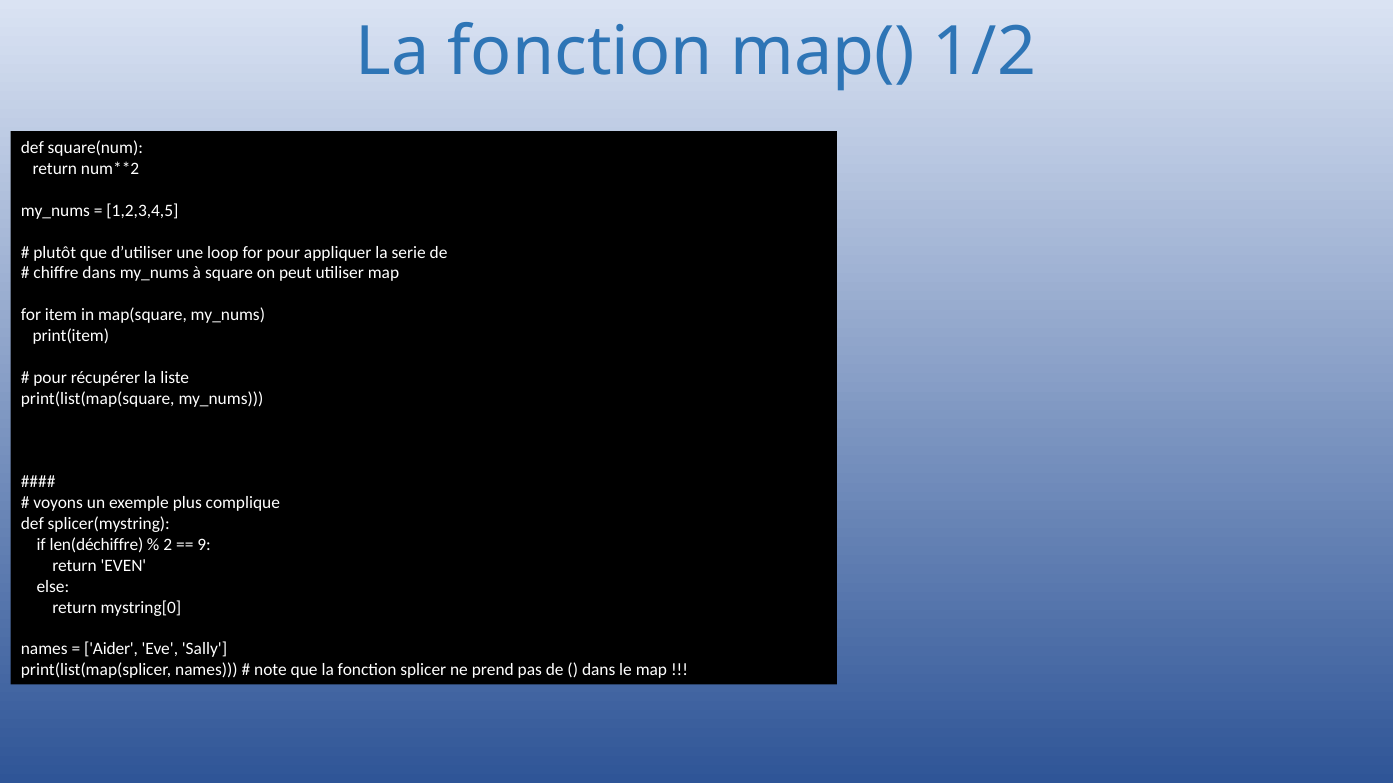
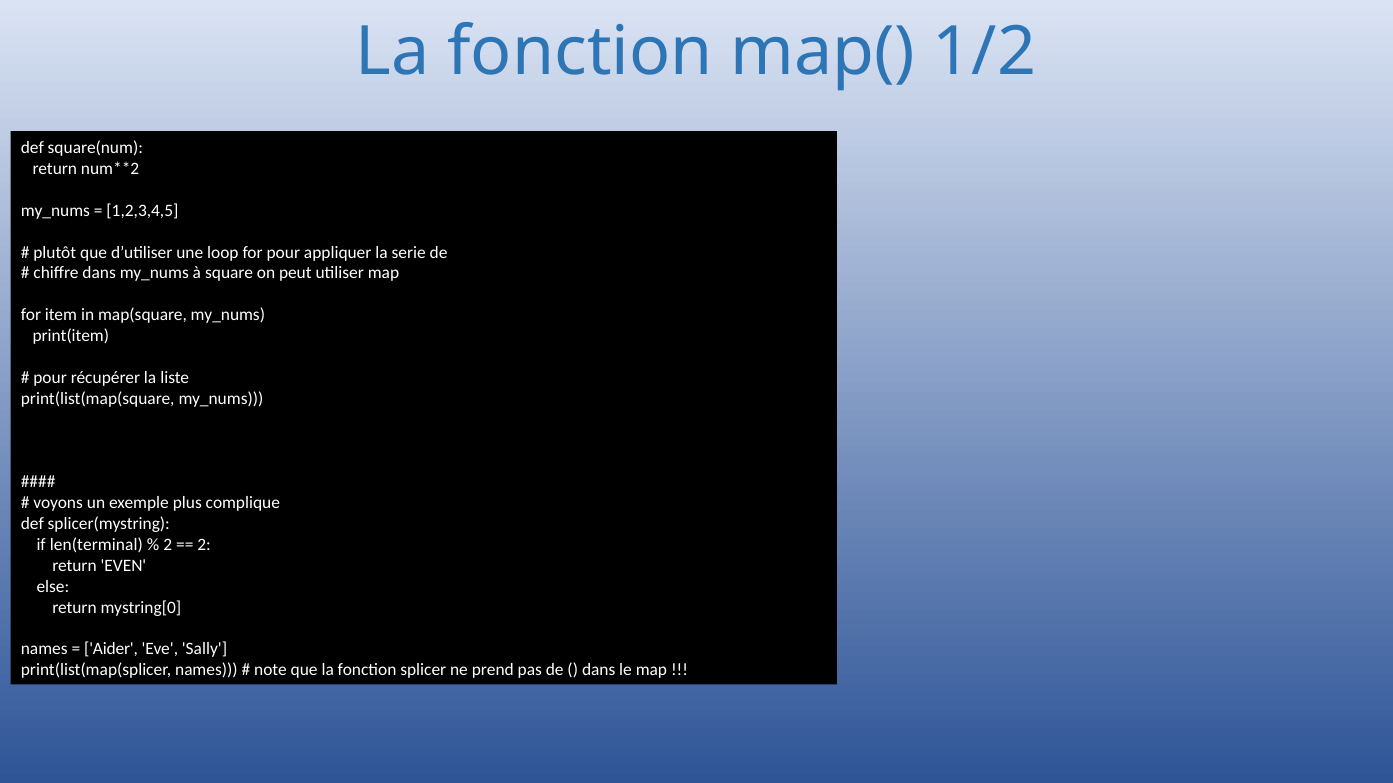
len(déchiffre: len(déchiffre -> len(terminal (96, 545)
9: 9 -> 2 (204, 545)
